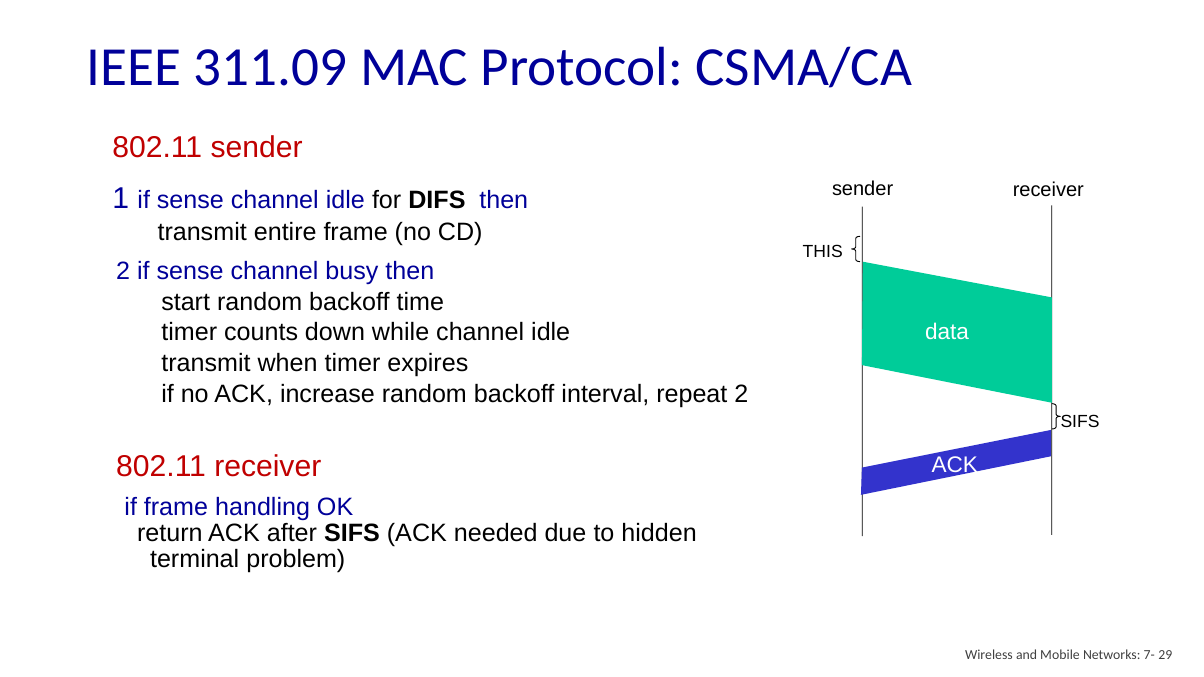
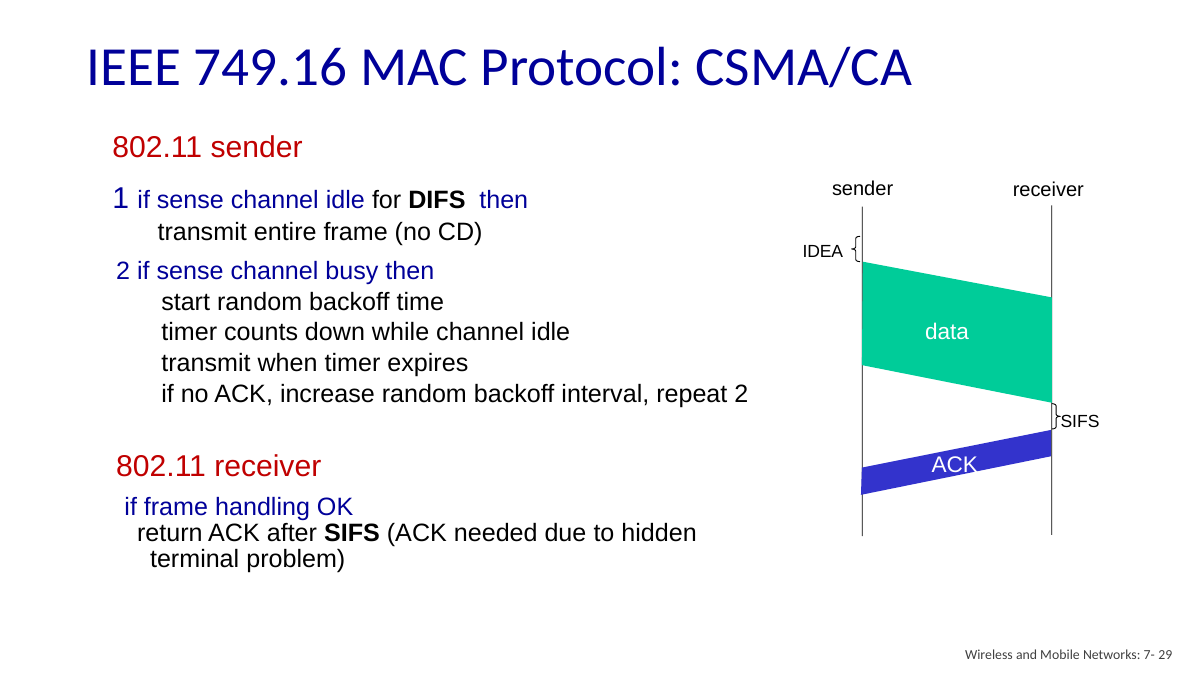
311.09: 311.09 -> 749.16 (271, 67)
THIS: THIS -> IDEA (823, 252)
